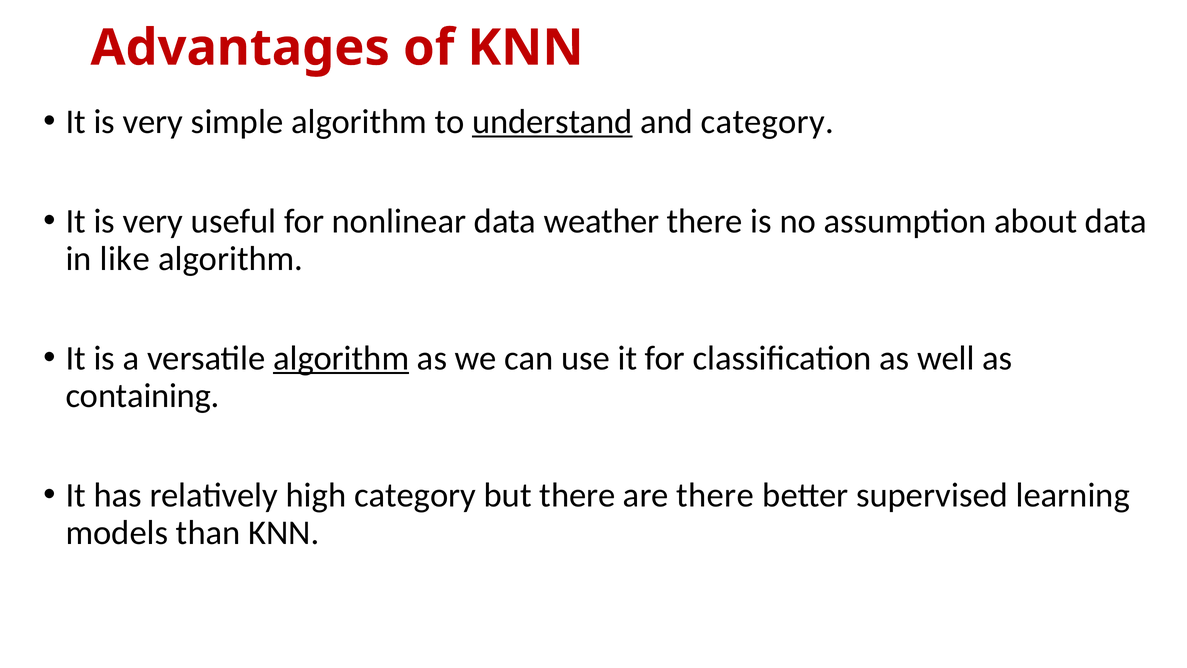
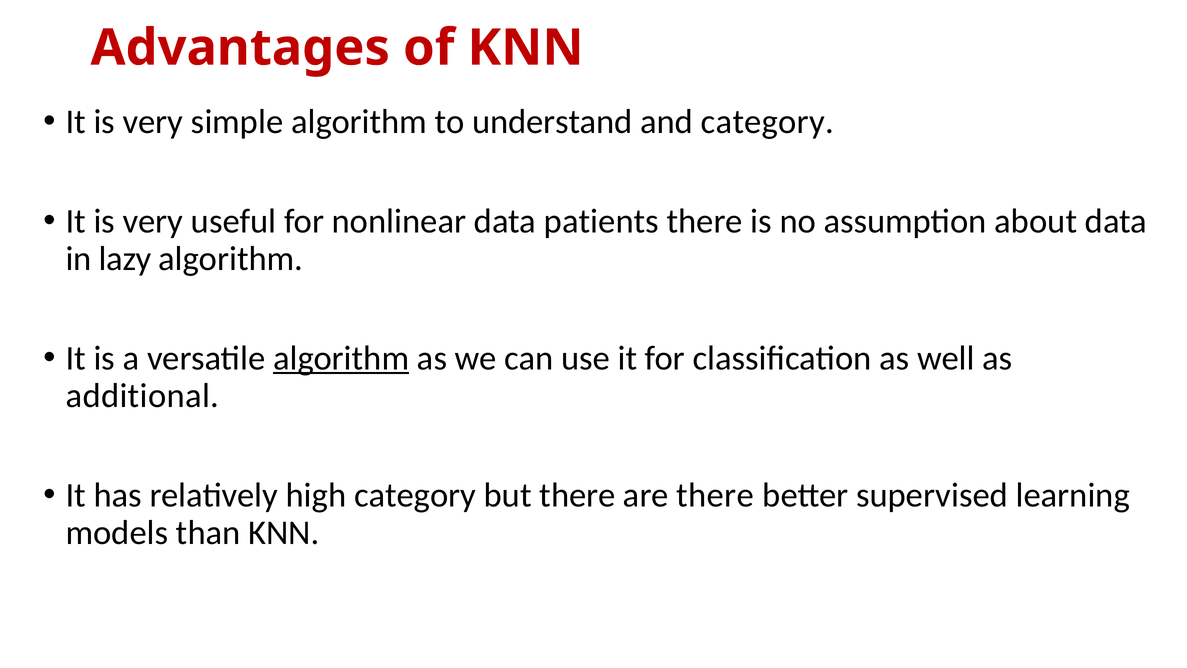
understand underline: present -> none (552, 122)
weather: weather -> patients (601, 221)
like: like -> lazy (125, 258)
containing: containing -> additional (142, 395)
